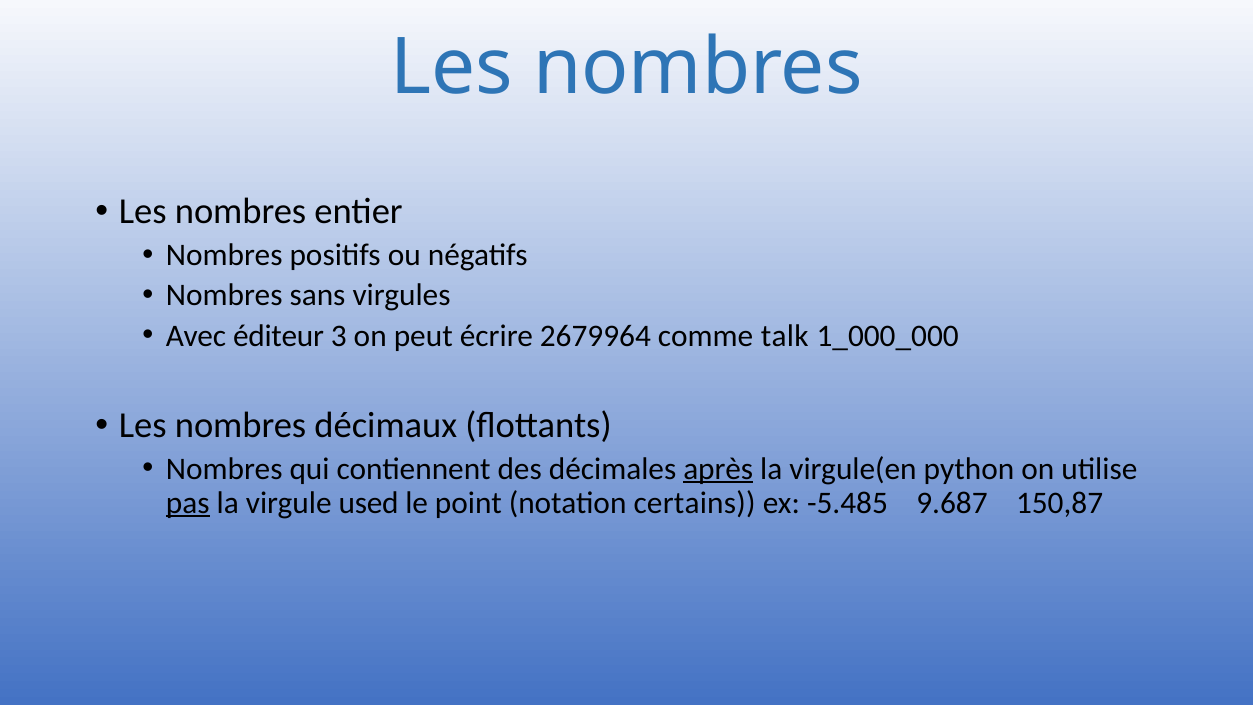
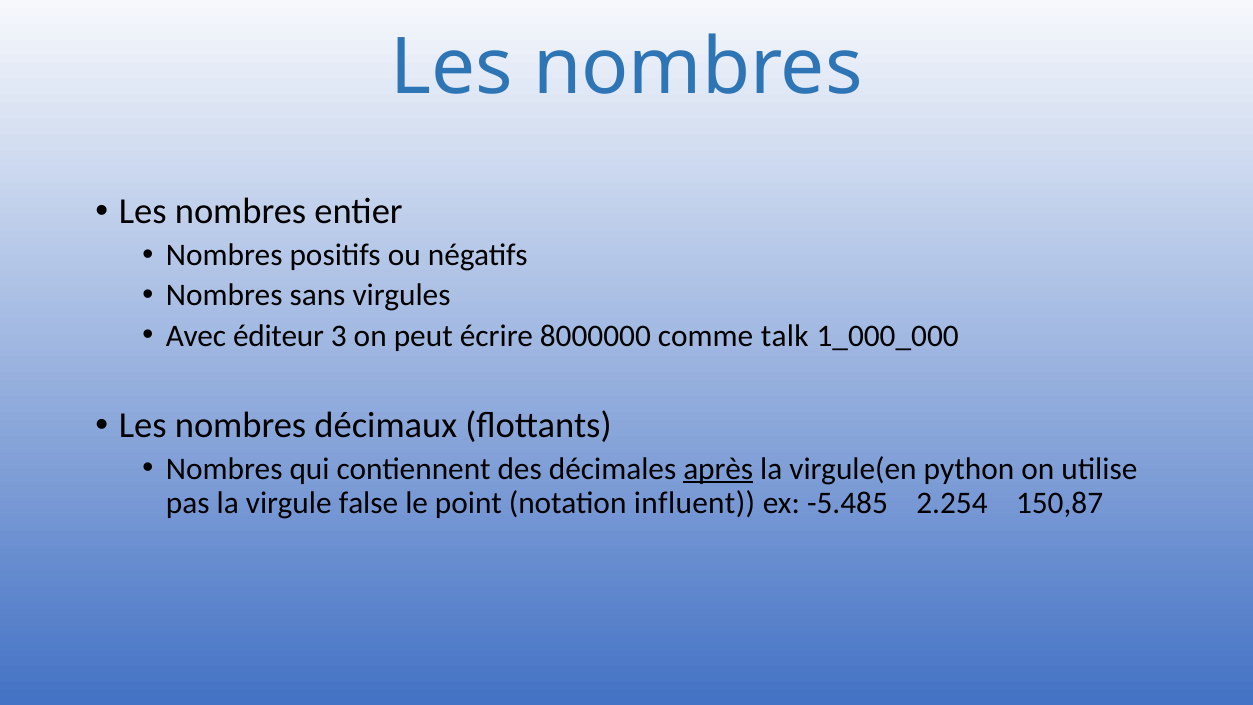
2679964: 2679964 -> 8000000 (595, 336)
pas underline: present -> none (188, 503)
used: used -> false (368, 503)
certains: certains -> influent (695, 503)
9.687: 9.687 -> 2.254 (952, 503)
